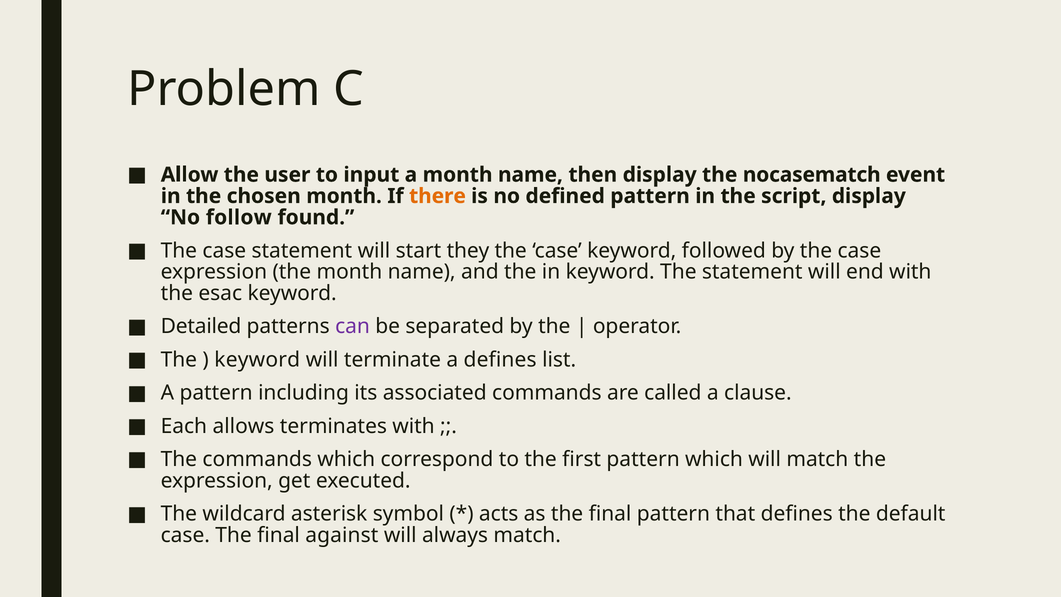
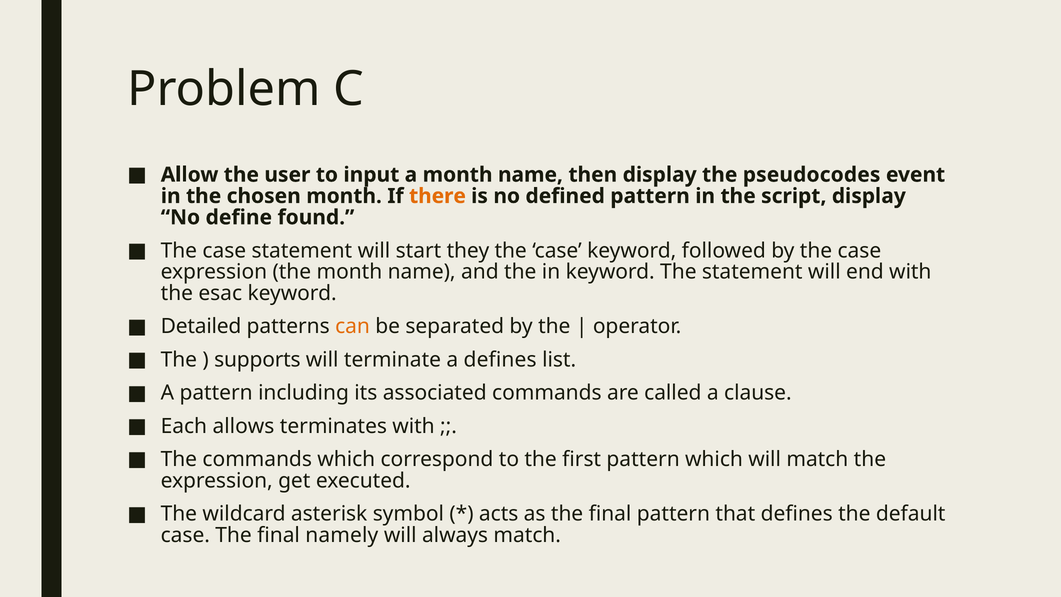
nocasematch: nocasematch -> pseudocodes (812, 175)
follow: follow -> define (239, 217)
can colour: purple -> orange (352, 326)
keyword: keyword -> supports (257, 360)
against: against -> namely (342, 535)
